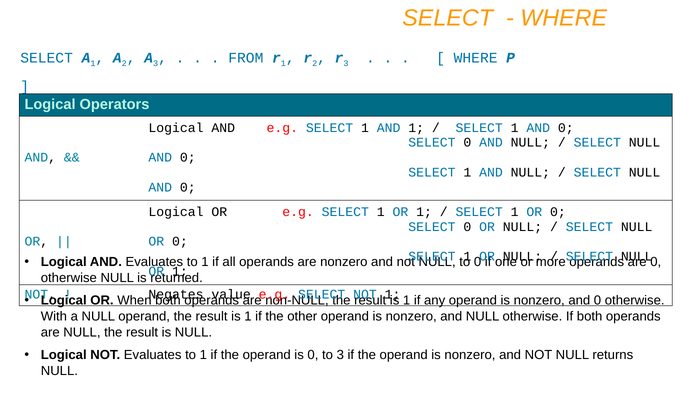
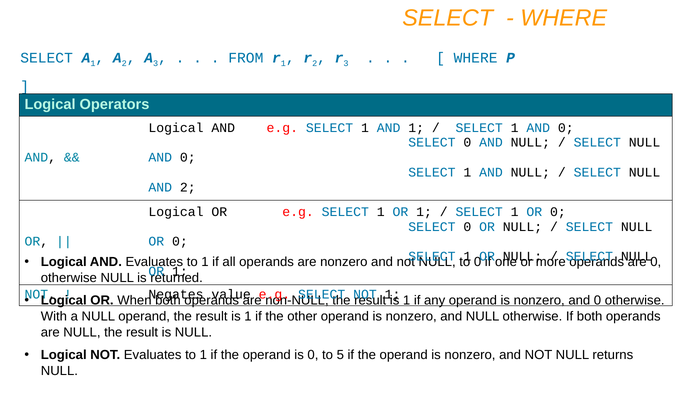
0: 0 -> 2 (188, 187)
to 3: 3 -> 5 (340, 355)
